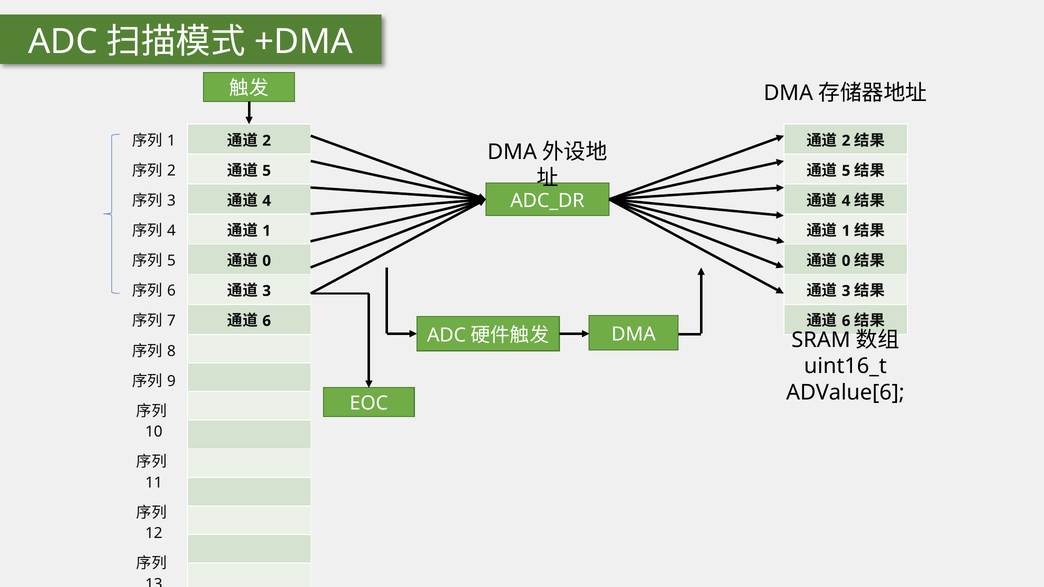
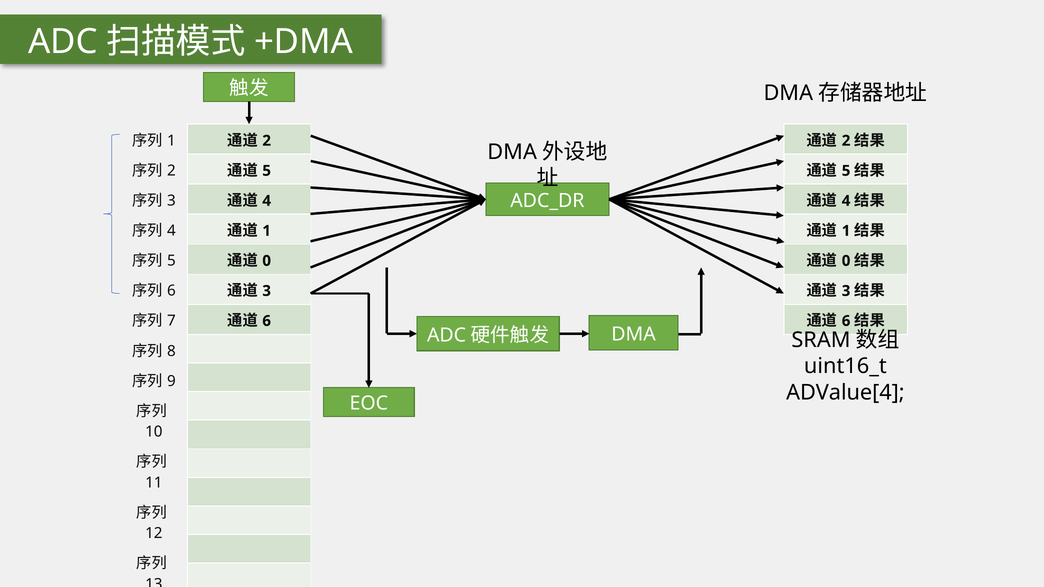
ADValue[6: ADValue[6 -> ADValue[4 (845, 393)
